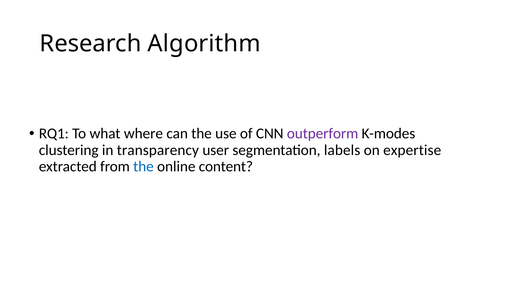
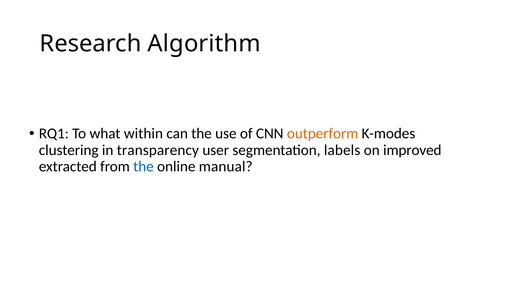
where: where -> within (143, 134)
outperform colour: purple -> orange (323, 134)
expertise: expertise -> improved (412, 150)
content: content -> manual (226, 166)
